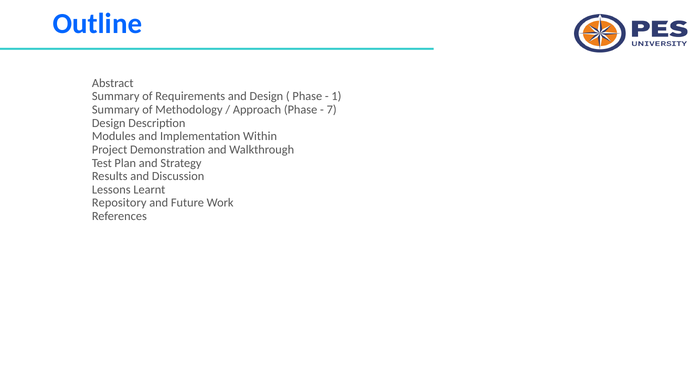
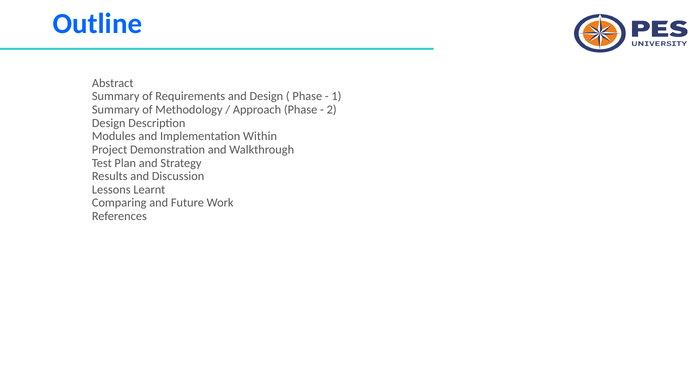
7: 7 -> 2 (332, 110)
Repository: Repository -> Comparing (119, 203)
